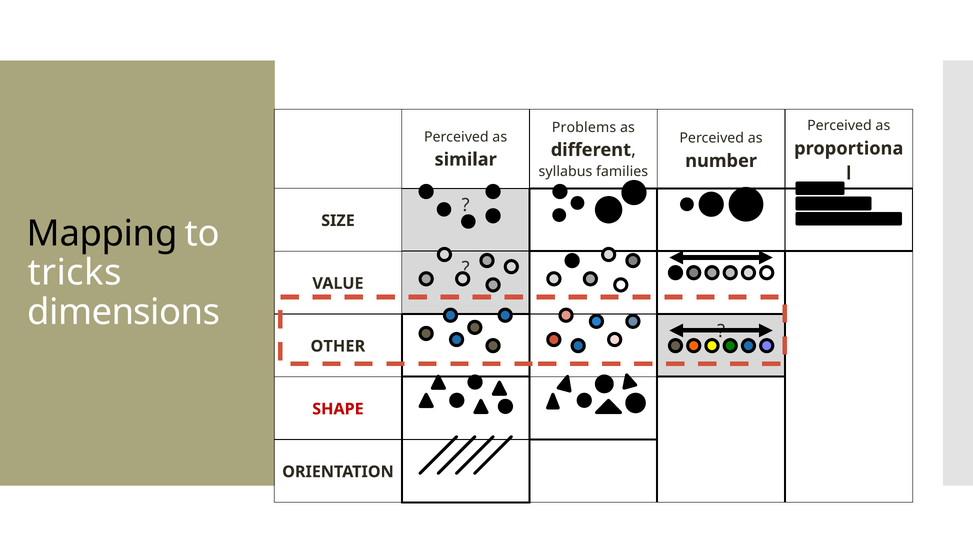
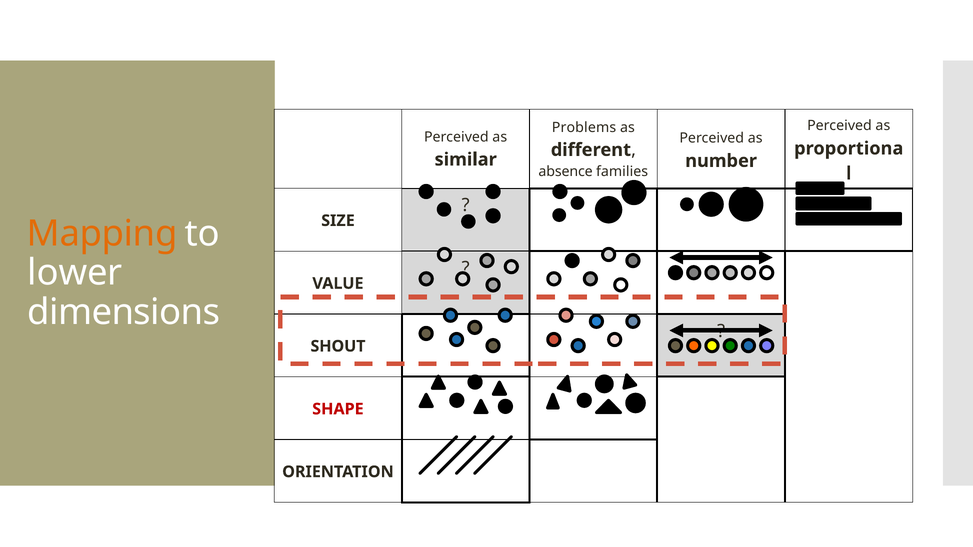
syllabus: syllabus -> absence (566, 172)
Mapping colour: black -> orange (102, 234)
tricks: tricks -> lower (75, 273)
OTHER: OTHER -> SHOUT (338, 346)
